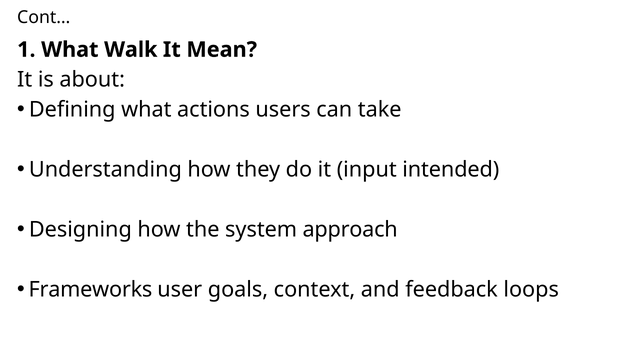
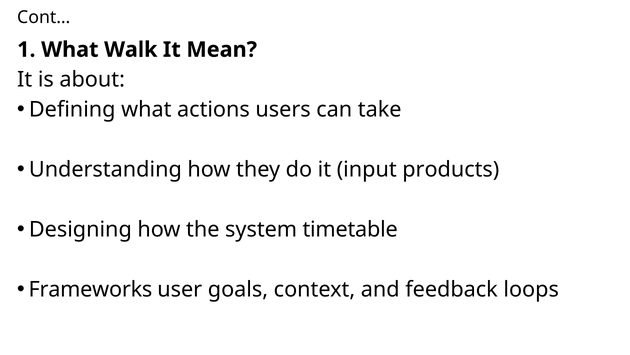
intended: intended -> products (451, 169)
approach: approach -> timetable (350, 229)
